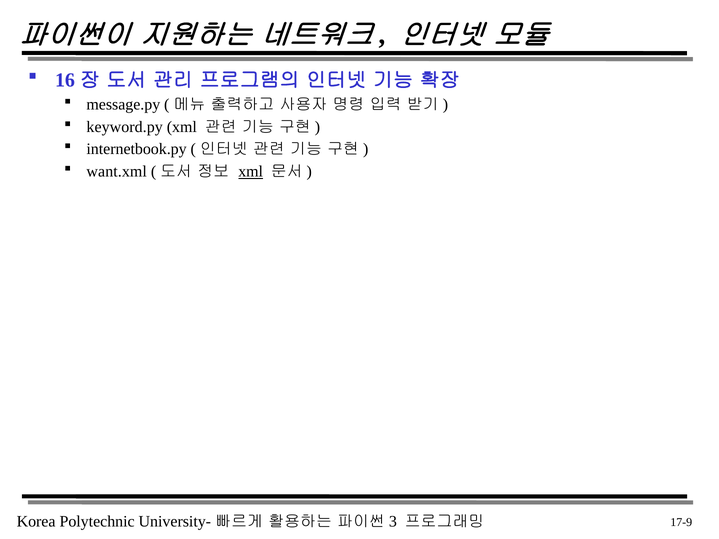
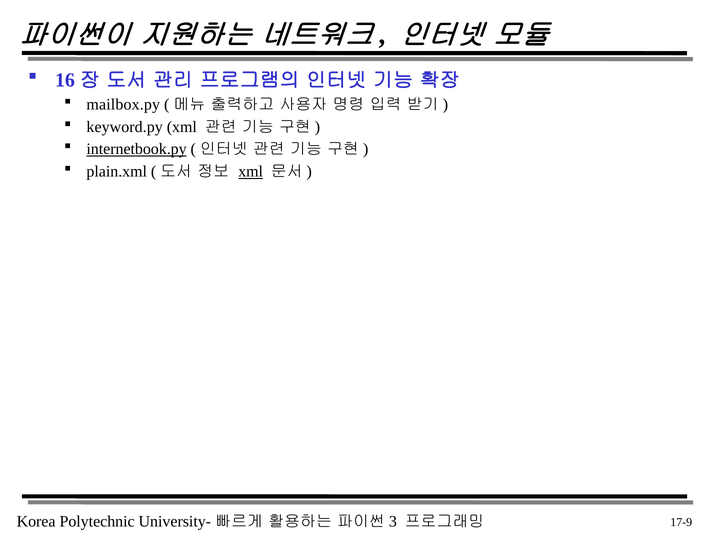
message.py: message.py -> mailbox.py (123, 105)
internetbook.py underline: none -> present (137, 149)
want.xml: want.xml -> plain.xml (117, 172)
